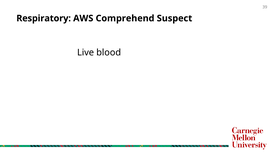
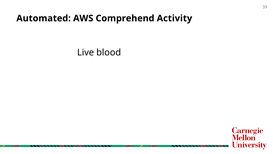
Respiratory: Respiratory -> Automated (44, 18)
Suspect: Suspect -> Activity (174, 18)
